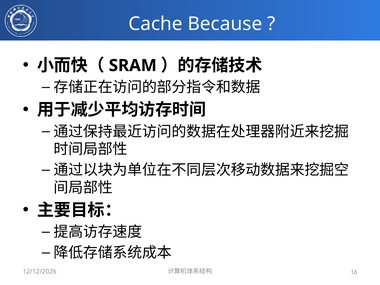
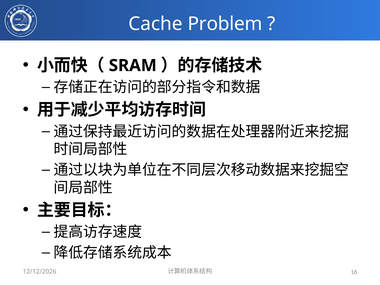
Because: Because -> Problem (225, 24)
